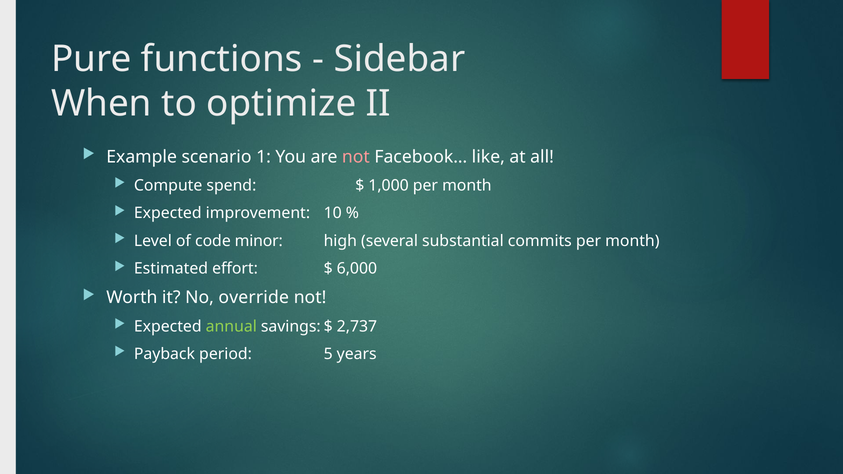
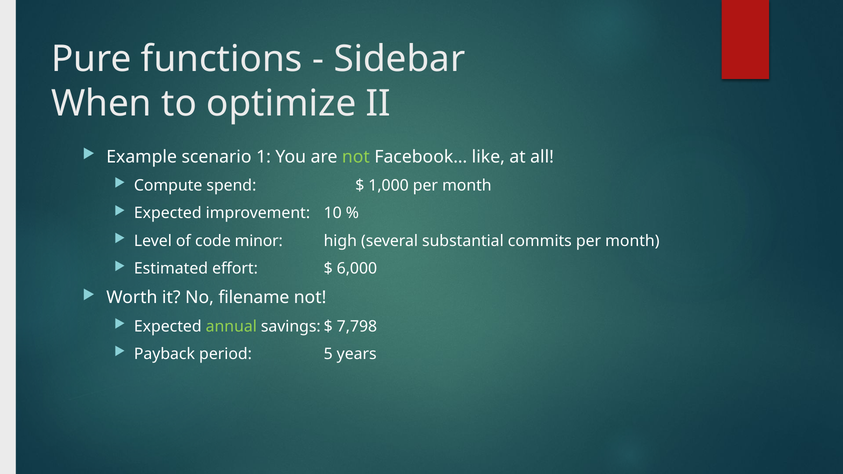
not colour: pink -> light green (356, 157)
override: override -> filename (254, 298)
2,737: 2,737 -> 7,798 (357, 326)
